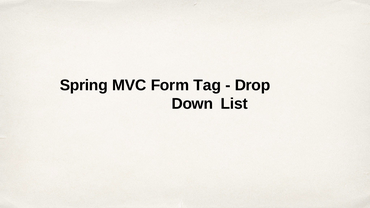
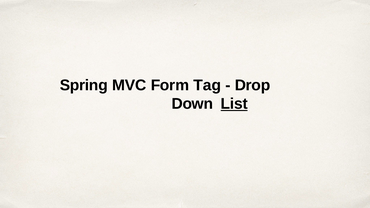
List underline: none -> present (234, 104)
